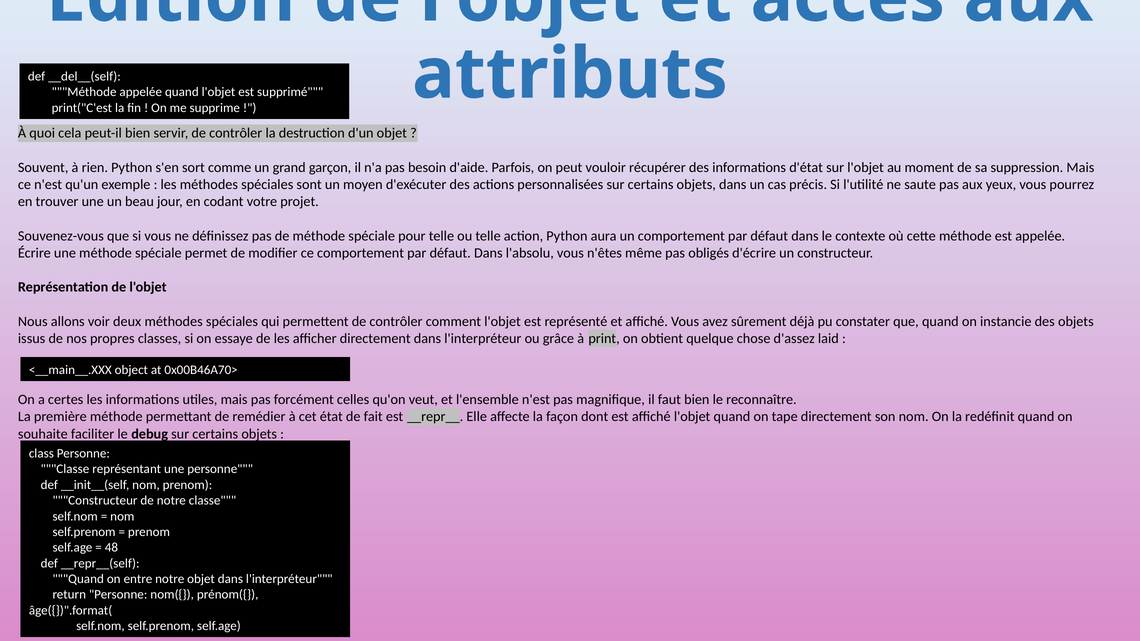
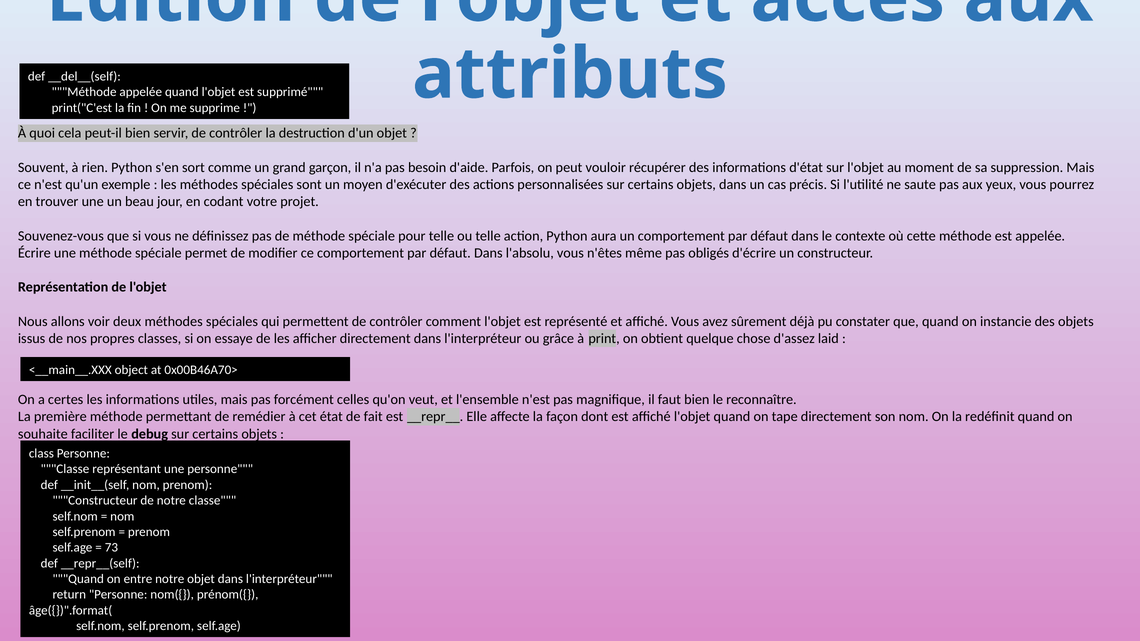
48: 48 -> 73 (111, 548)
